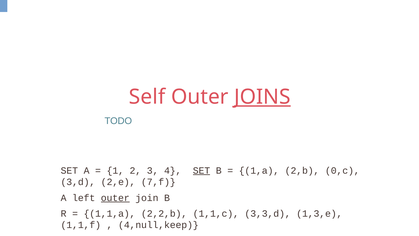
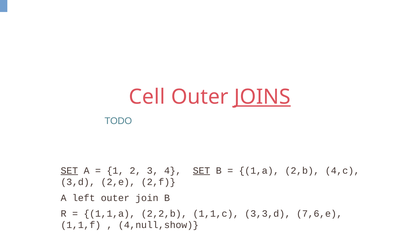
Self: Self -> Cell (147, 97)
SET underline: none -> present (69, 170)
0,c: 0,c -> 4,c (342, 170)
7,f: 7,f -> 2,f (158, 182)
outer underline: present -> none (115, 198)
1,3,e: 1,3,e -> 7,6,e (319, 213)
4,null,keep: 4,null,keep -> 4,null,show (158, 225)
